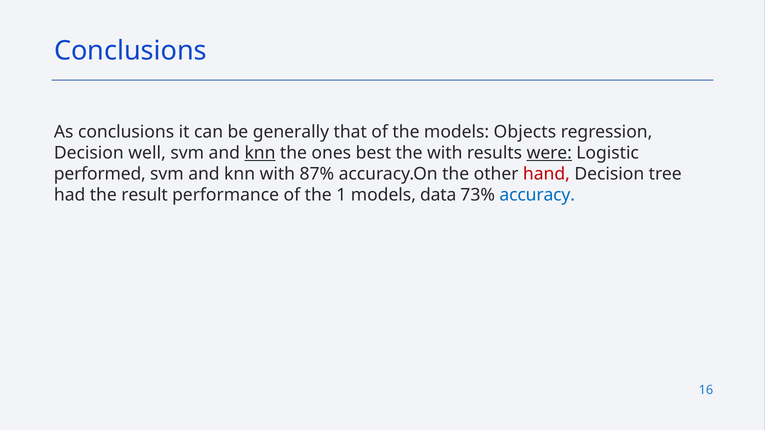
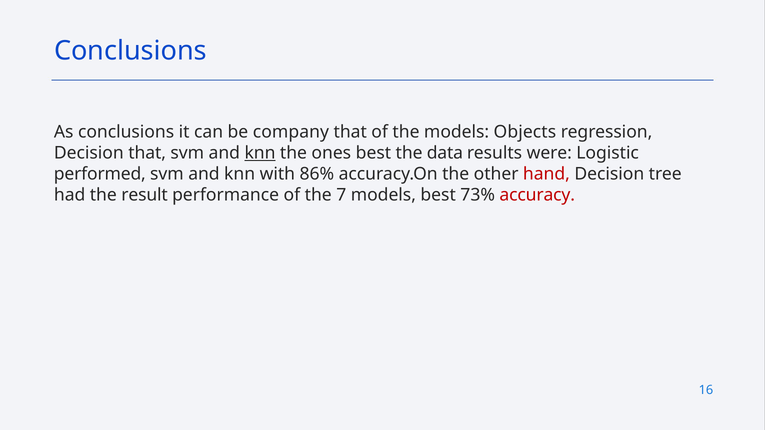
generally: generally -> company (291, 132)
Decision well: well -> that (147, 153)
the with: with -> data (445, 153)
were underline: present -> none (549, 153)
87%: 87% -> 86% (317, 174)
1: 1 -> 7 (341, 195)
models data: data -> best (438, 195)
accuracy colour: blue -> red (537, 195)
